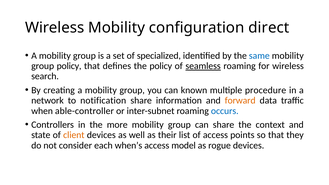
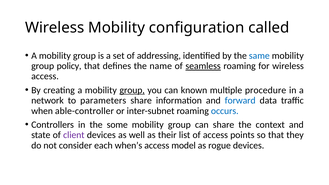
direct: direct -> called (269, 28)
specialized: specialized -> addressing (159, 56)
the policy: policy -> name (161, 66)
search: search -> access (45, 76)
group underline: none -> present (132, 90)
notification: notification -> parameters (103, 101)
forward colour: orange -> blue (240, 101)
more: more -> some (117, 125)
client colour: orange -> purple (74, 135)
